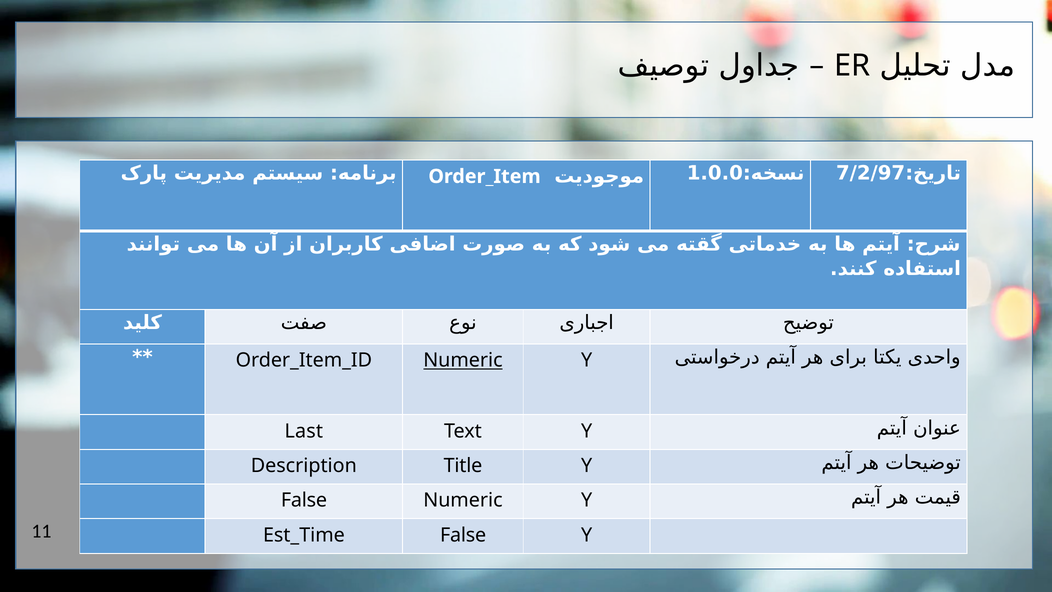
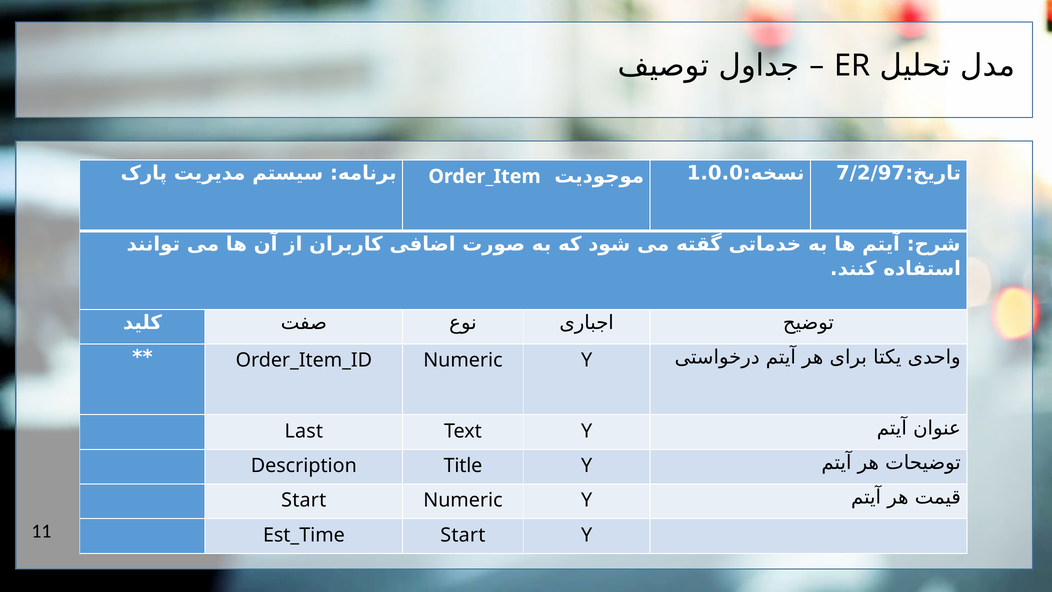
Numeric underline: present -> none (463, 360)
False: False -> Start (304, 500)
False: False -> Start (463, 535)
